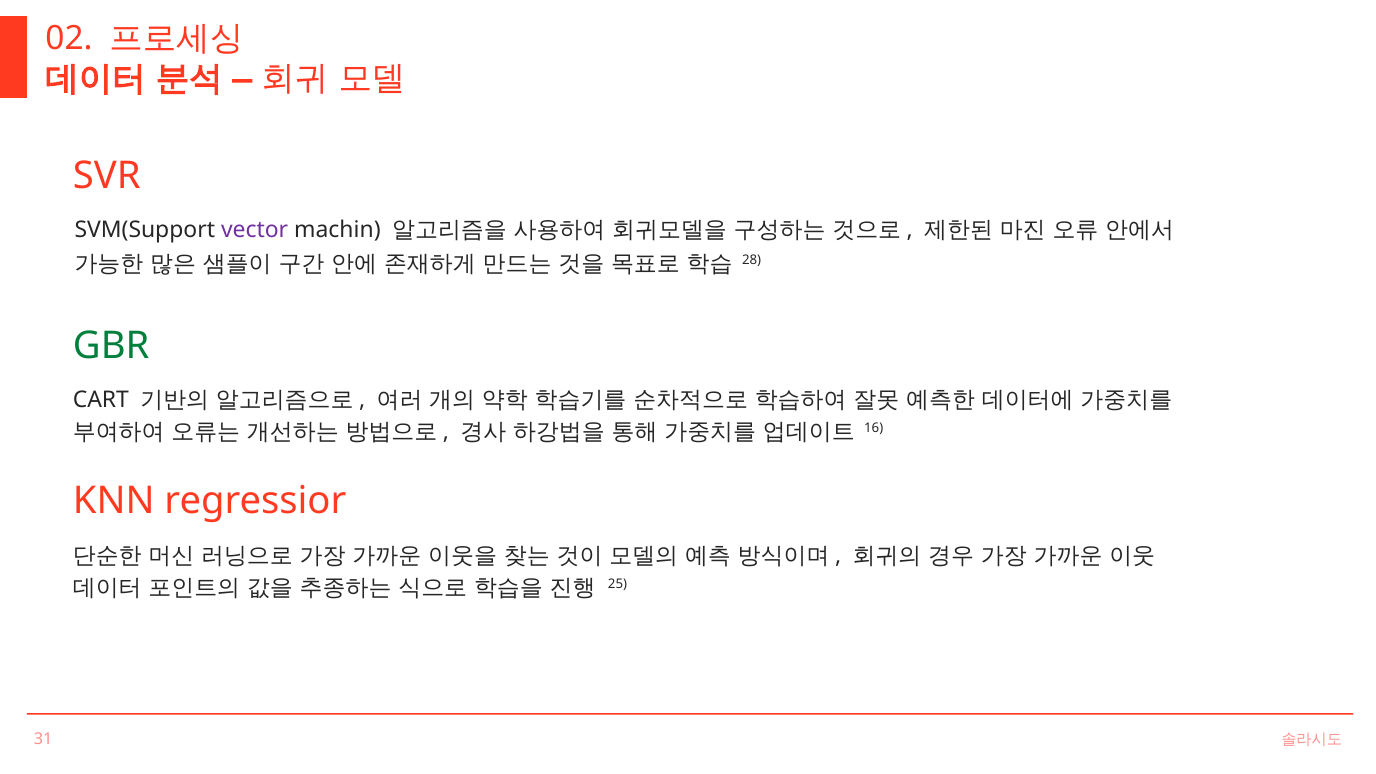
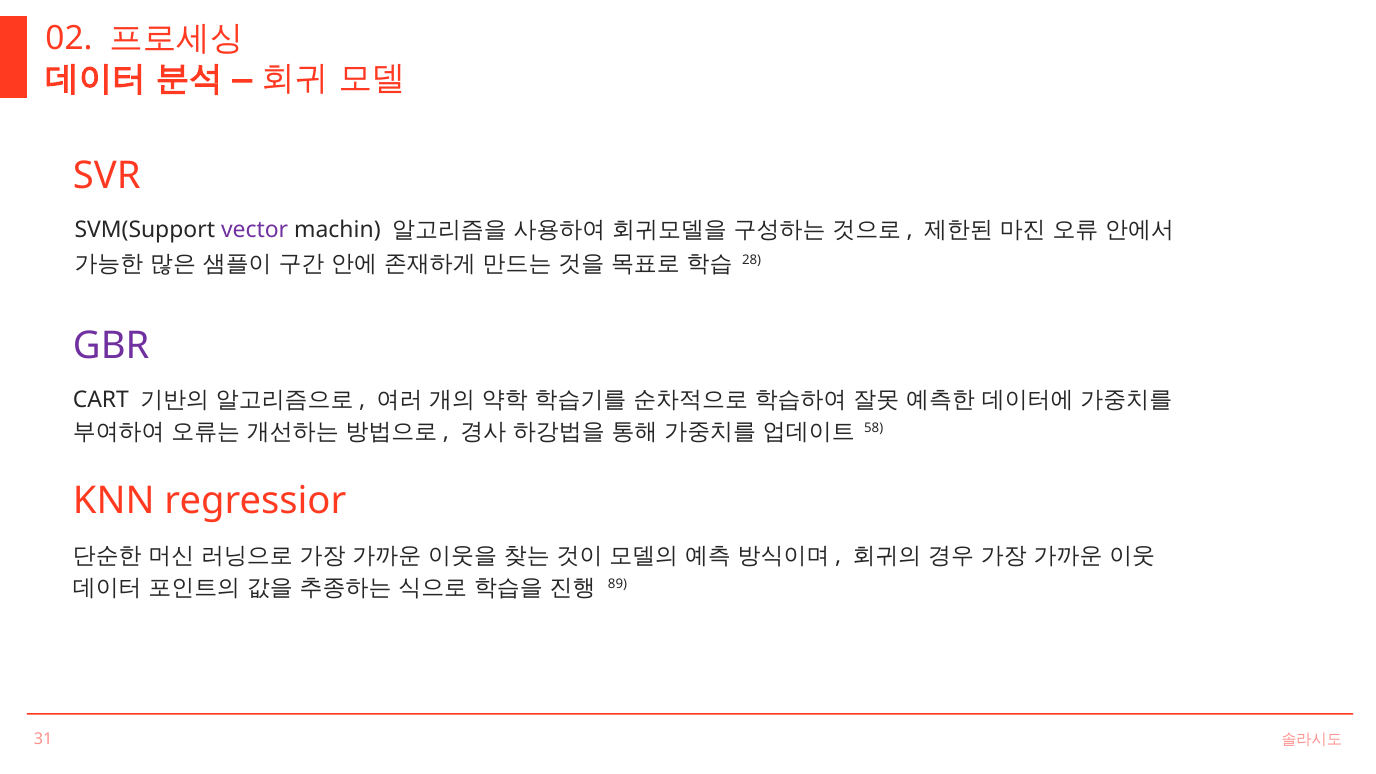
GBR colour: green -> purple (111, 346)
16: 16 -> 58 (874, 429)
25: 25 -> 89 (618, 584)
